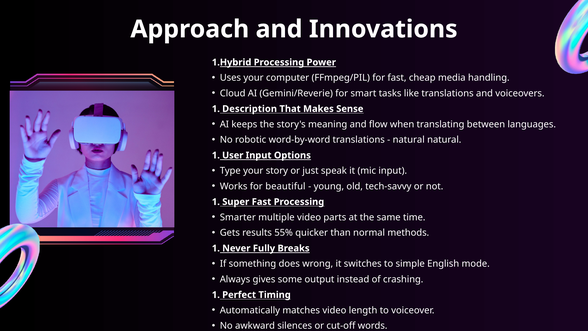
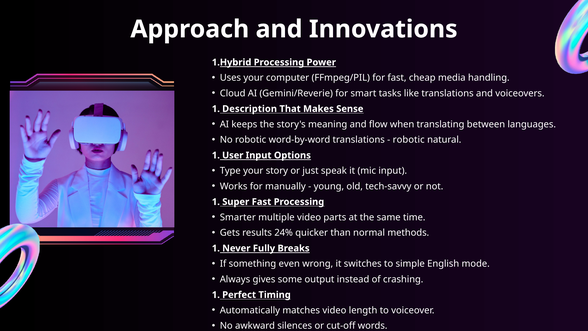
natural: natural -> robotic (409, 140)
beautiful: beautiful -> manually (285, 186)
55%: 55% -> 24% (284, 233)
does: does -> even (289, 264)
